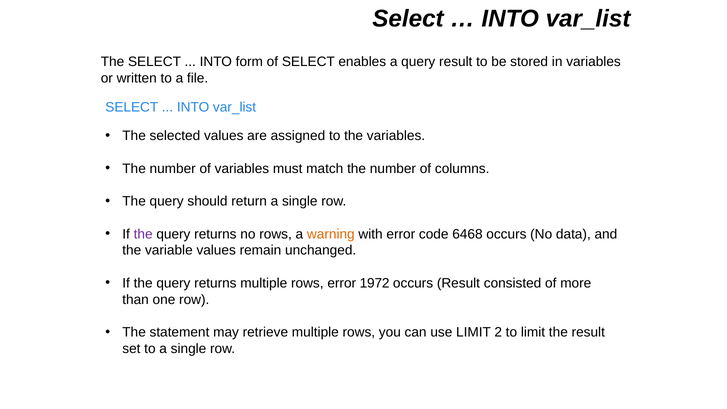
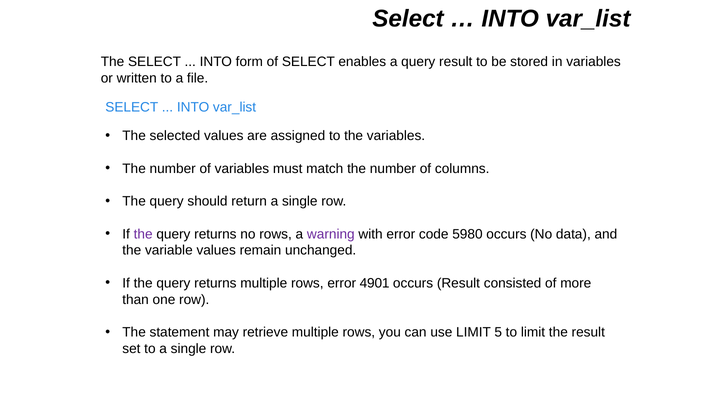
warning colour: orange -> purple (331, 234)
6468: 6468 -> 5980 (467, 234)
1972: 1972 -> 4901 (375, 283)
2: 2 -> 5 (498, 332)
